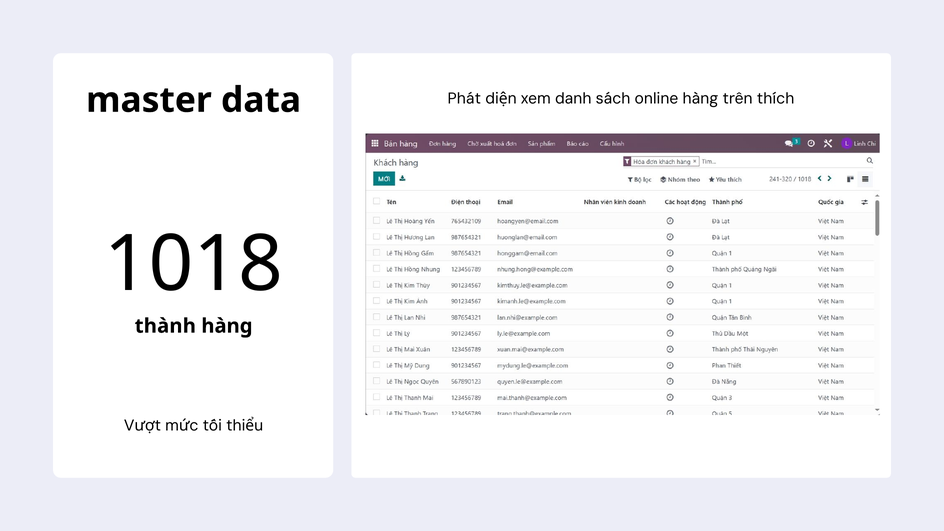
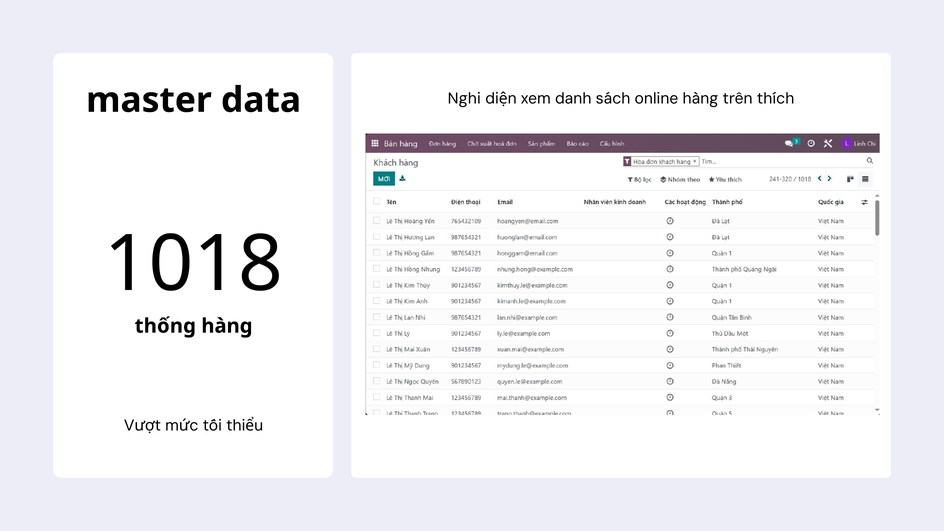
Phát: Phát -> Nghi (464, 99)
thành: thành -> thống (165, 326)
